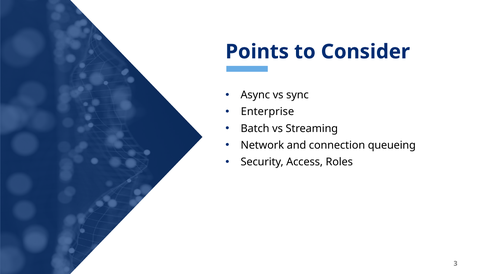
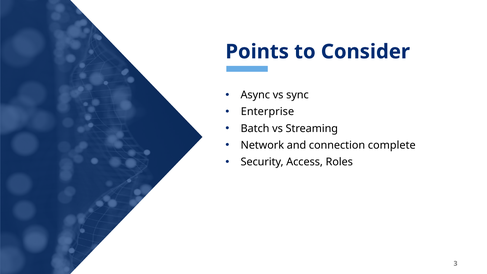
queueing: queueing -> complete (392, 145)
